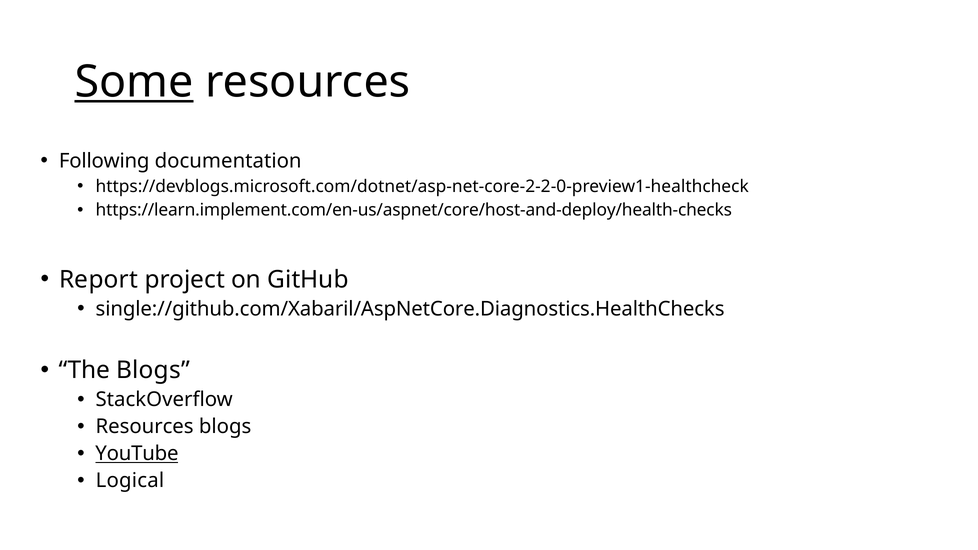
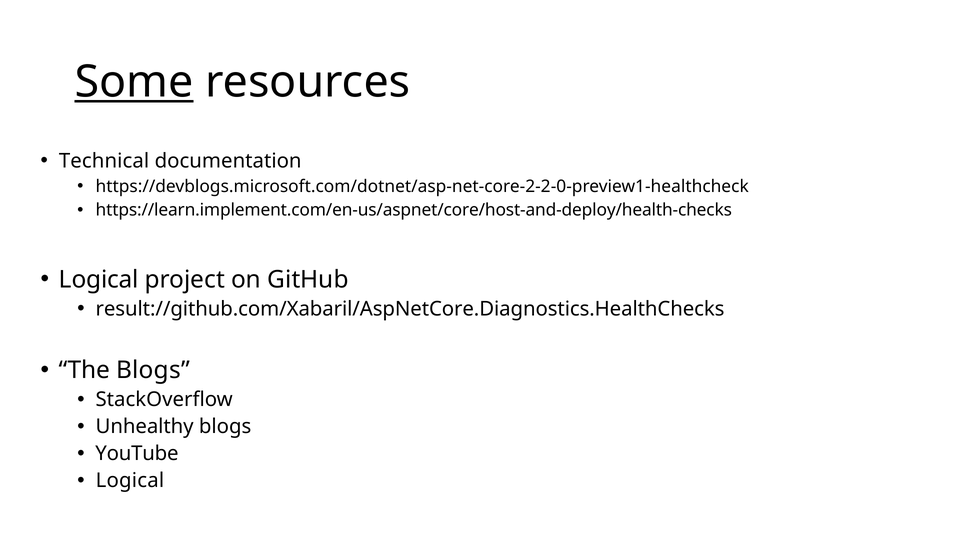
Following: Following -> Technical (104, 161)
Report: Report -> Logical (99, 280)
single://github.com/Xabaril/AspNetCore.Diagnostics.HealthChecks: single://github.com/Xabaril/AspNetCore.Diagnostics.HealthChecks -> result://github.com/Xabaril/AspNetCore.Diagnostics.HealthChecks (410, 309)
Resources: Resources -> Unhealthy (145, 427)
YouTube underline: present -> none (137, 454)
